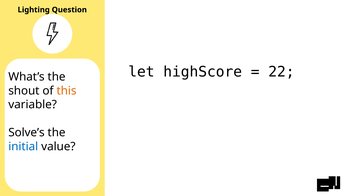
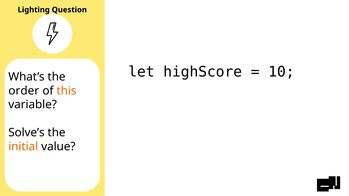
22: 22 -> 10 (281, 72)
shout: shout -> order (24, 91)
initial colour: blue -> orange (23, 147)
